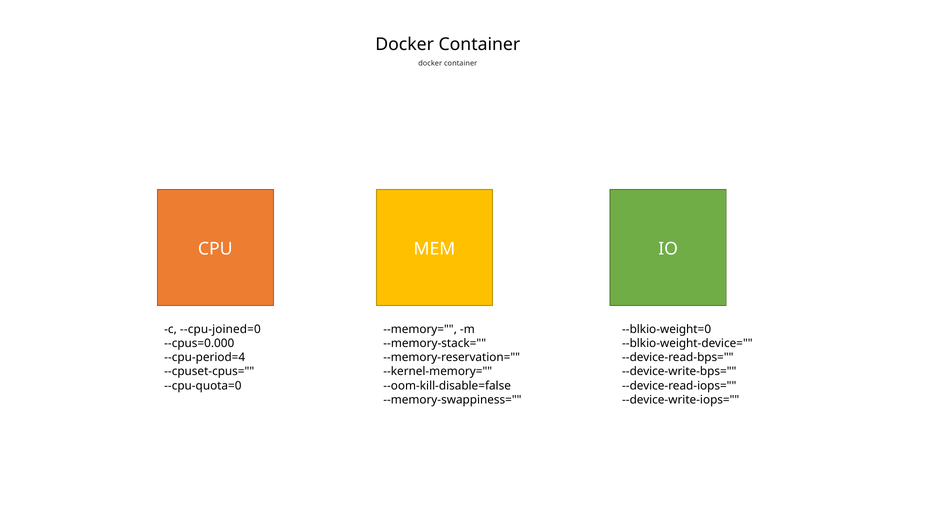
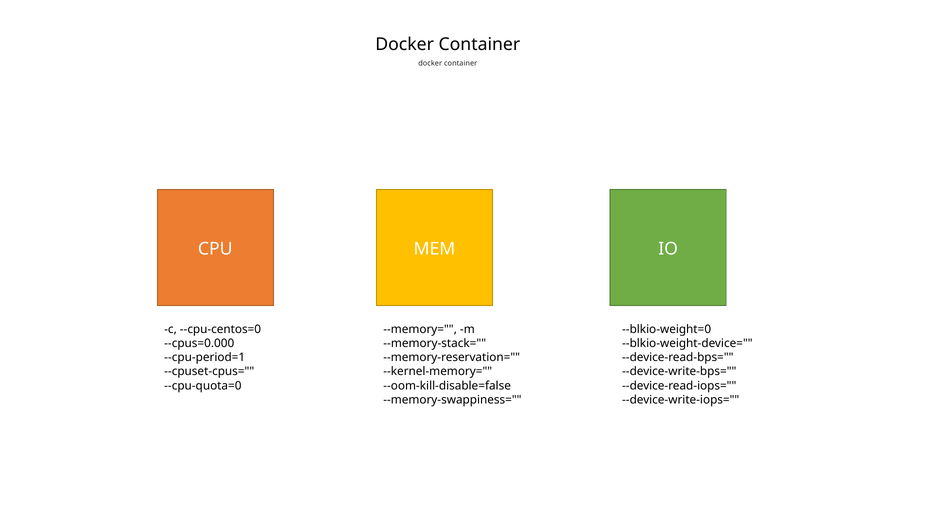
--cpu-joined=0: --cpu-joined=0 -> --cpu-centos=0 (220, 329)
--cpu-period=4: --cpu-period=4 -> --cpu-period=1 (205, 358)
